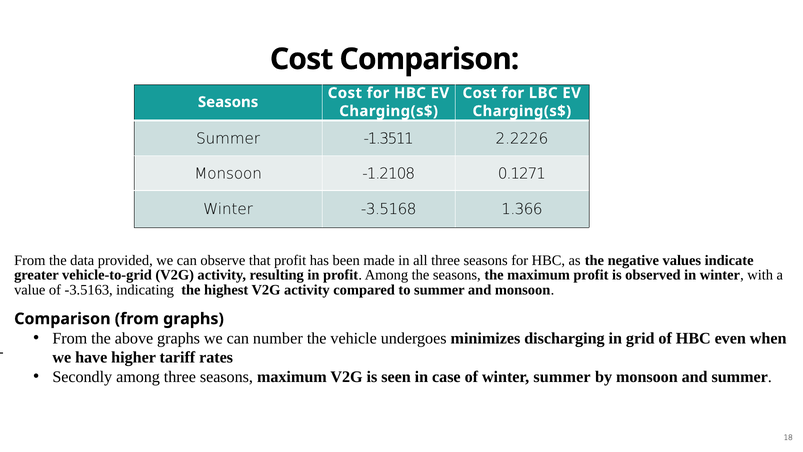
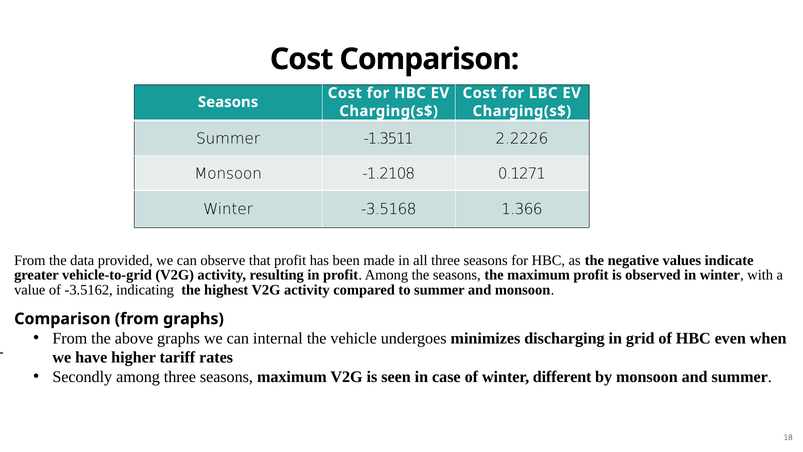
-3.5163: -3.5163 -> -3.5162 (89, 290)
number: number -> internal (278, 338)
winter summer: summer -> different (562, 377)
